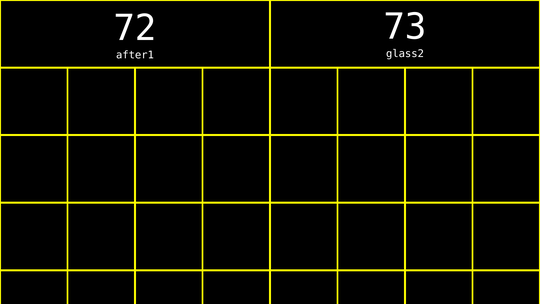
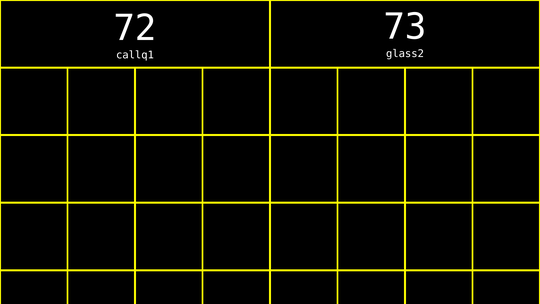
after1: after1 -> callq1 (135, 55)
